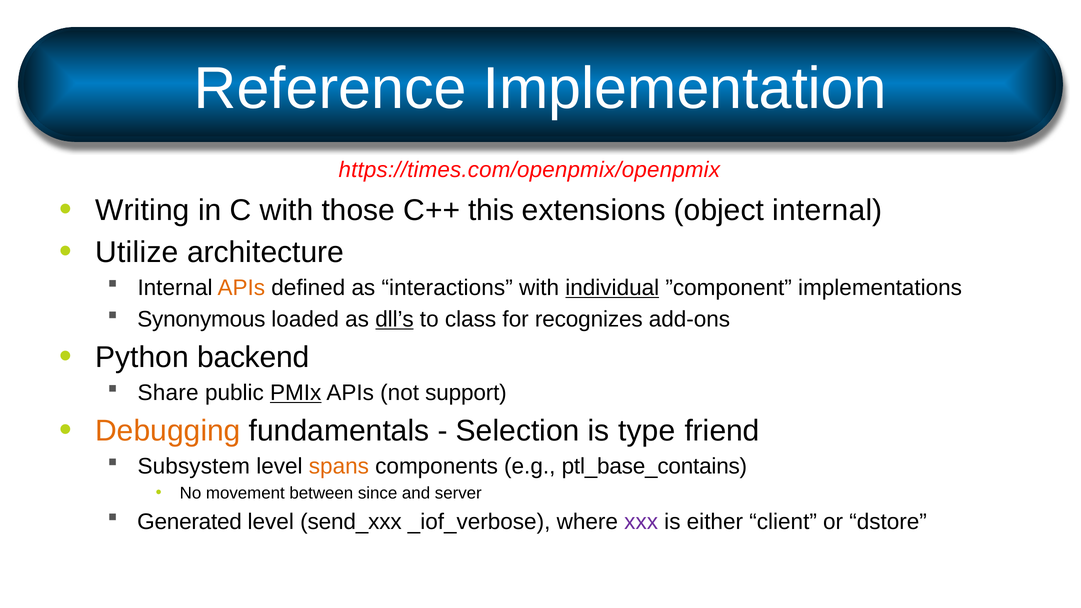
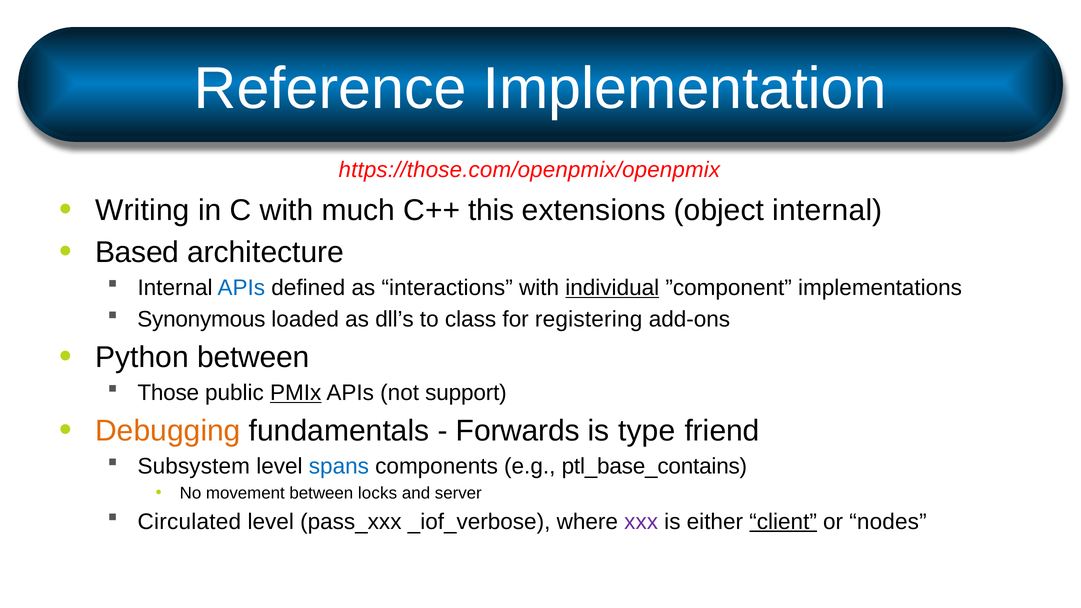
https://times.com/openpmix/openpmix: https://times.com/openpmix/openpmix -> https://those.com/openpmix/openpmix (529, 170)
those: those -> much (358, 210)
Utilize: Utilize -> Based (137, 252)
APIs colour: orange -> blue (241, 288)
dll’s underline: present -> none (395, 319)
recognizes: recognizes -> registering (589, 319)
Python backend: backend -> between (253, 357)
Share: Share -> Those (168, 393)
Selection: Selection -> Forwards (518, 431)
spans colour: orange -> blue (339, 466)
since: since -> locks (378, 493)
Generated: Generated -> Circulated (189, 522)
send_xxx: send_xxx -> pass_xxx (351, 522)
client underline: none -> present (783, 522)
dstore: dstore -> nodes (888, 522)
